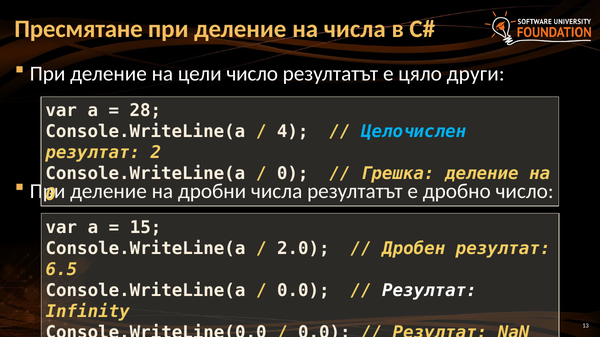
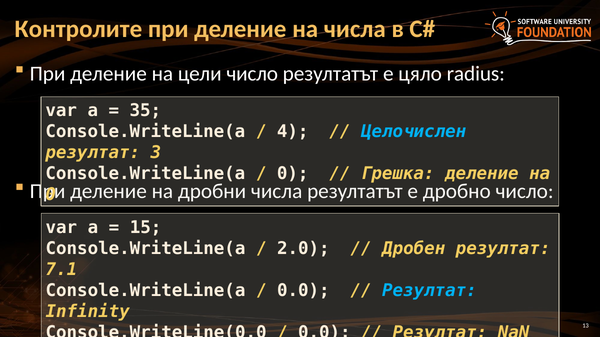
Пресмятане: Пресмятане -> Контролите (78, 29)
други: други -> radius (476, 74)
28: 28 -> 35 (145, 111)
2: 2 -> 3 (156, 153)
6.5: 6.5 -> 7.1 (61, 270)
Резултат colour: white -> light blue (429, 291)
